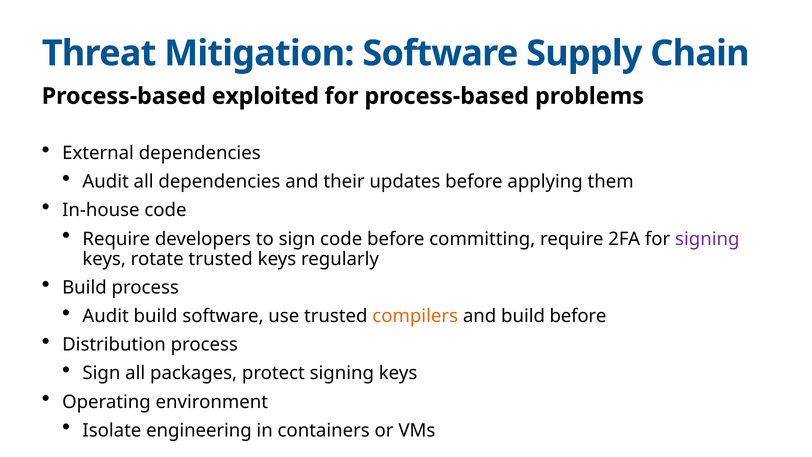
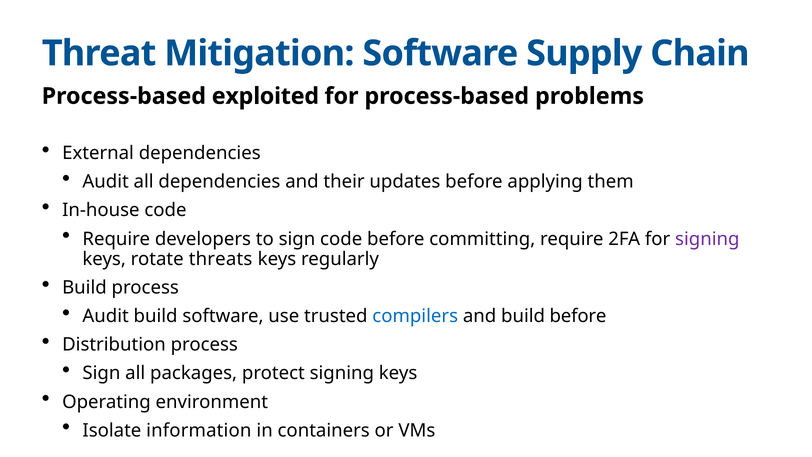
rotate trusted: trusted -> threats (221, 259)
compilers colour: orange -> blue (415, 316)
engineering: engineering -> information (199, 430)
